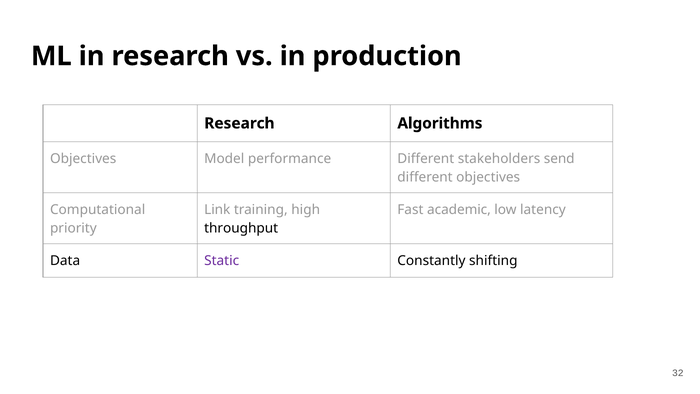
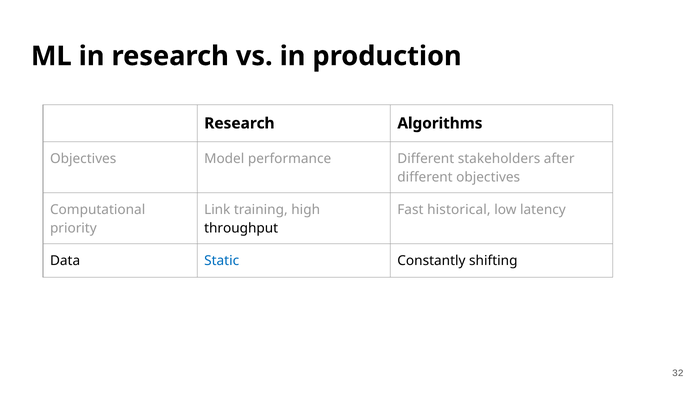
send: send -> after (559, 159)
academic: academic -> historical (459, 210)
Static colour: purple -> blue (222, 261)
